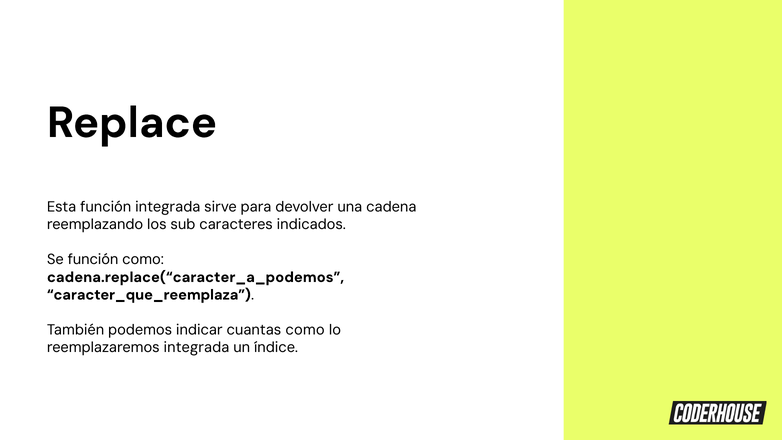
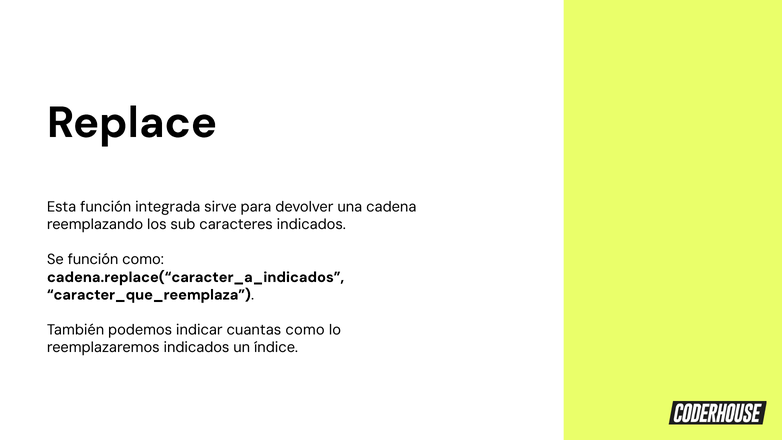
cadena.replace(“caracter_a_podemos: cadena.replace(“caracter_a_podemos -> cadena.replace(“caracter_a_indicados (195, 277)
reemplazaremos integrada: integrada -> indicados (197, 347)
